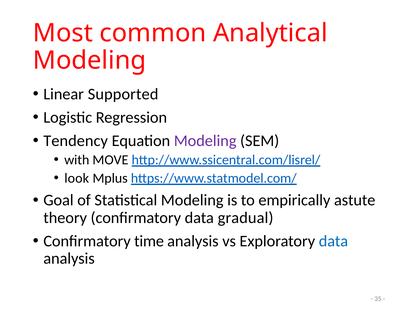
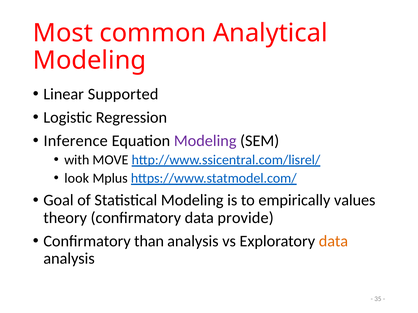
Tendency: Tendency -> Inference (76, 141)
astute: astute -> values (355, 201)
gradual: gradual -> provide (246, 218)
time: time -> than (149, 241)
data colour: blue -> orange (333, 241)
